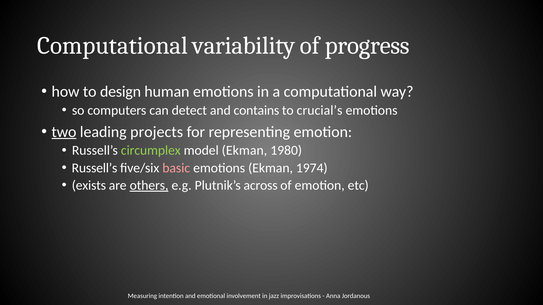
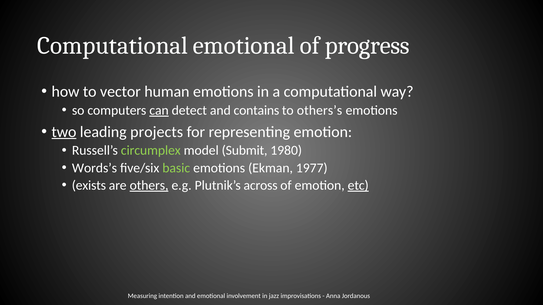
Computational variability: variability -> emotional (244, 46)
design: design -> vector (120, 92)
can underline: none -> present (159, 110)
crucial’s: crucial’s -> others’s (320, 110)
model Ekman: Ekman -> Submit (245, 151)
Russell’s: Russell’s -> Words’s (94, 168)
basic colour: pink -> light green (176, 168)
1974: 1974 -> 1977 (312, 168)
etc underline: none -> present (358, 186)
